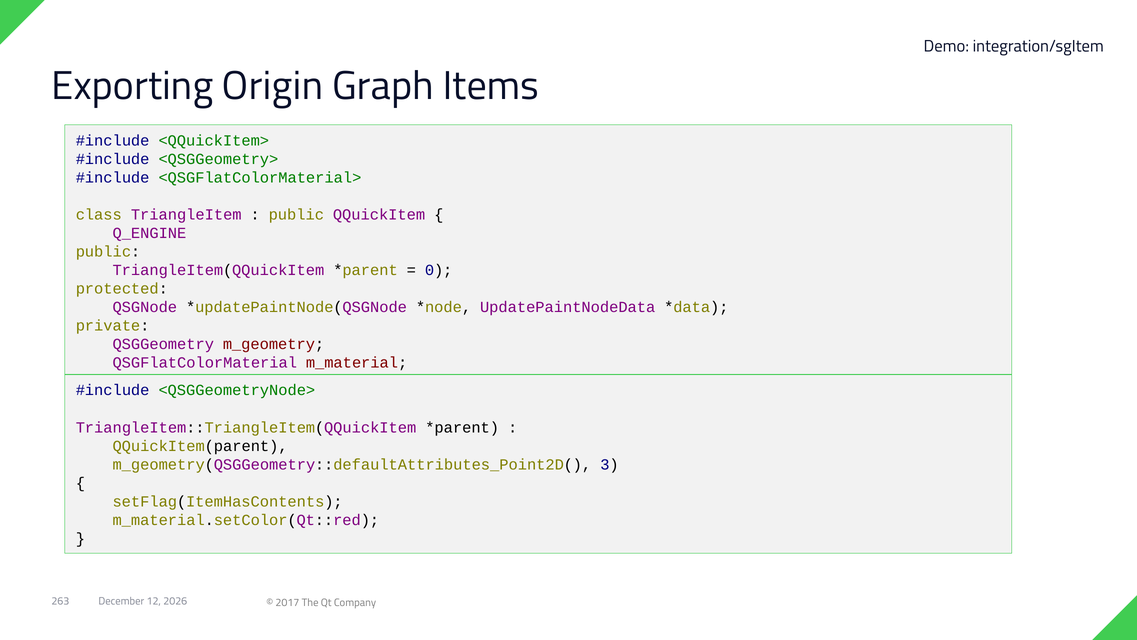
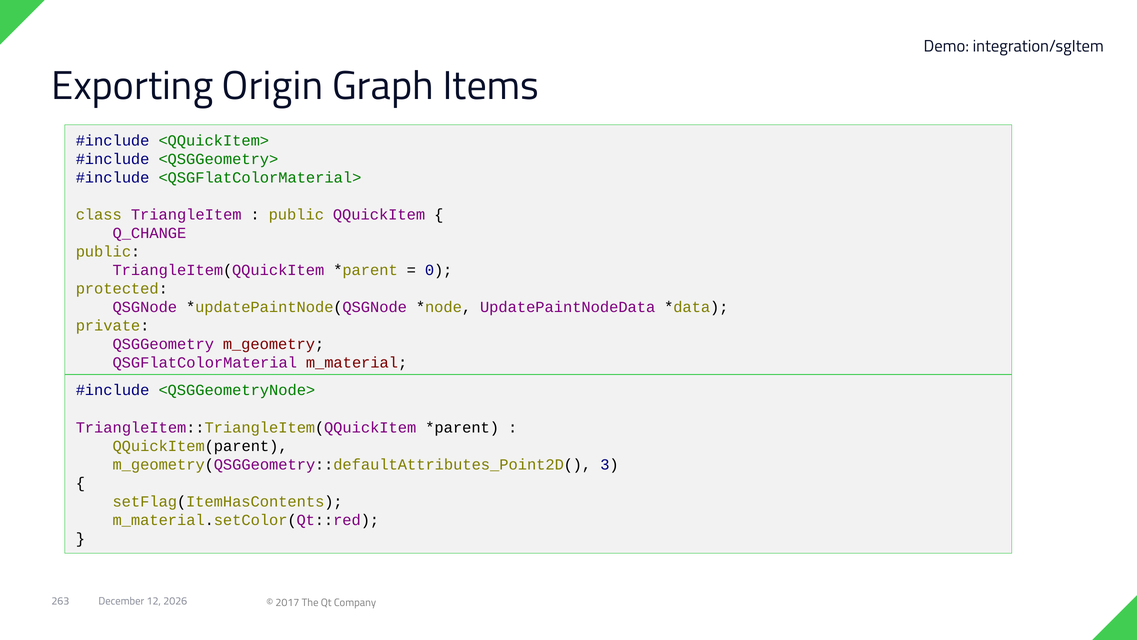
Q_ENGINE: Q_ENGINE -> Q_CHANGE (149, 233)
